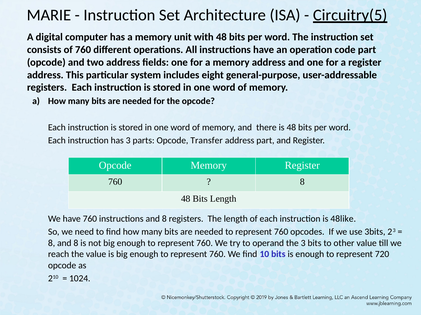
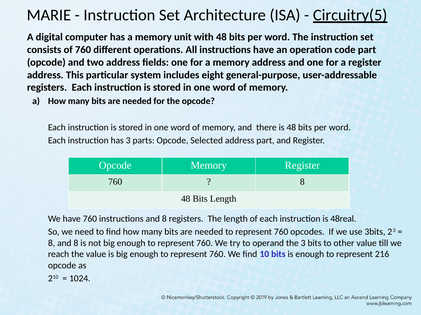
Transfer: Transfer -> Selected (207, 141)
48like: 48like -> 48real (343, 219)
720: 720 -> 216 (382, 255)
